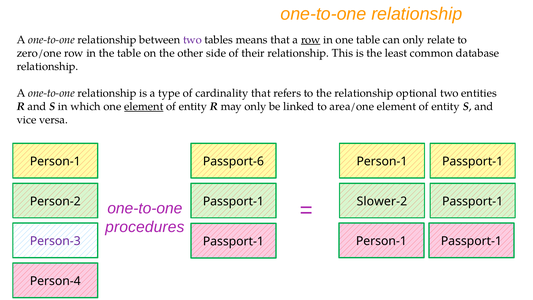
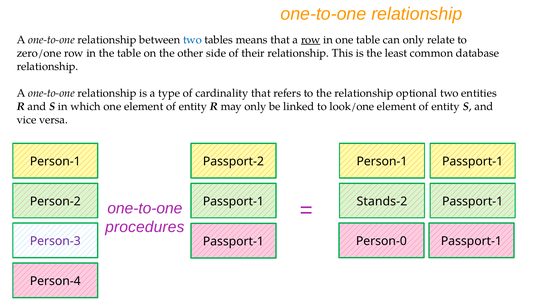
two colour: purple -> blue (192, 40)
element underline: present -> none (144, 107)
area/one: area/one -> look/one (352, 107)
Passport-6: Passport-6 -> Passport-2 (233, 161)
Slower-2: Slower-2 -> Stands-2 (382, 201)
Passport-1 Person-1: Person-1 -> Person-0 (381, 241)
